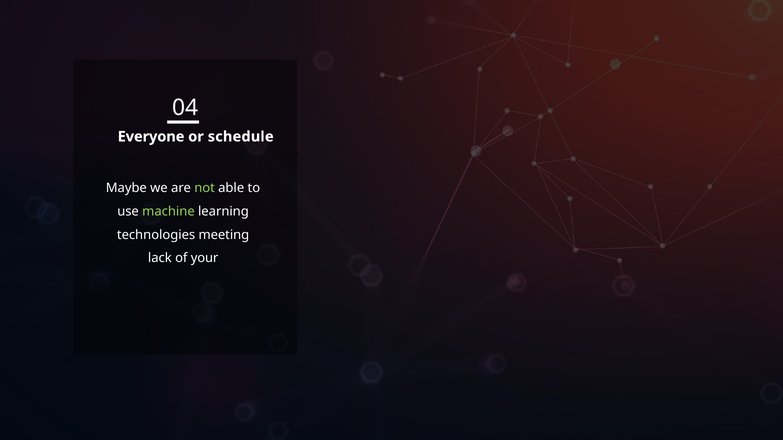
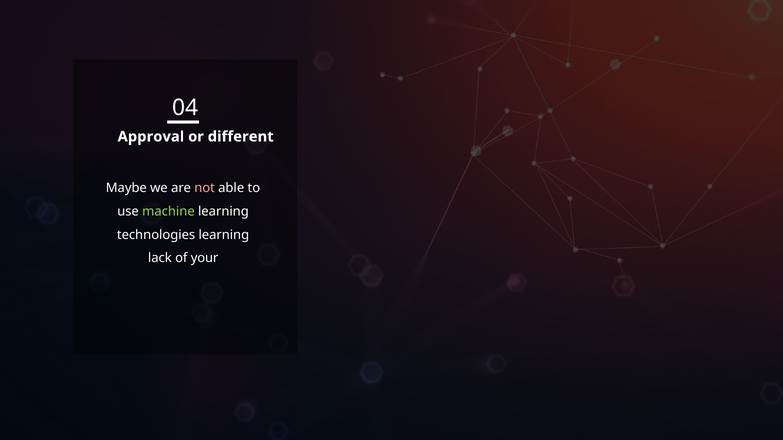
Everyone: Everyone -> Approval (151, 137)
schedule: schedule -> different (241, 137)
not colour: light green -> pink (205, 188)
technologies meeting: meeting -> learning (224, 235)
